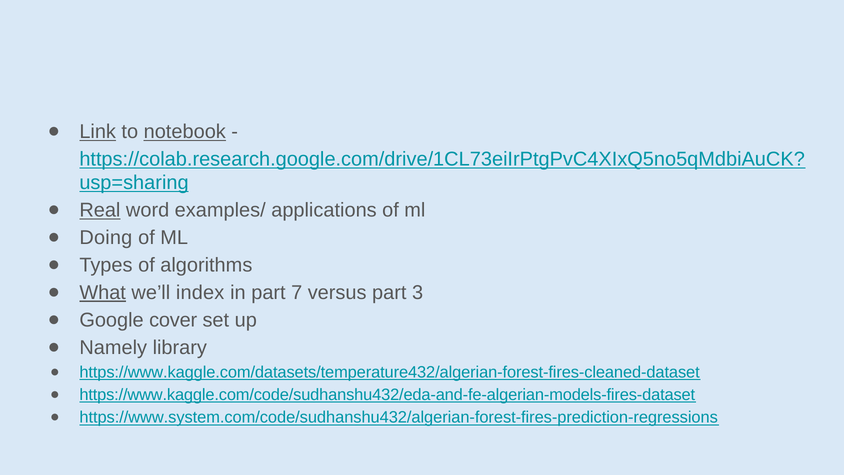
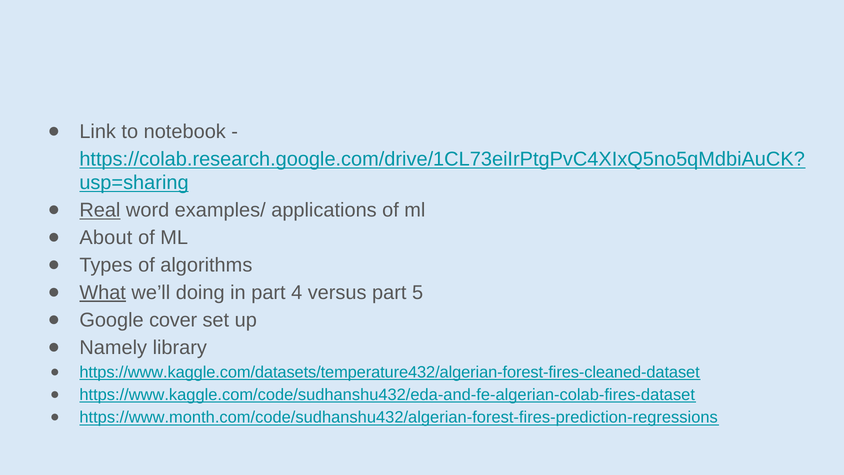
Link underline: present -> none (98, 132)
notebook underline: present -> none (185, 132)
Doing: Doing -> About (106, 238)
index: index -> doing (200, 293)
7: 7 -> 4 (297, 293)
3: 3 -> 5 (418, 293)
https://www.kaggle.com/code/sudhanshu432/eda-and-fe-algerian-models-fires-dataset: https://www.kaggle.com/code/sudhanshu432/eda-and-fe-algerian-models-fires-dataset -> https://www.kaggle.com/code/sudhanshu432/eda-and-fe-algerian-colab-fires-dataset (387, 395)
https://www.system.com/code/sudhanshu432/algerian-forest-fires-prediction-regressions: https://www.system.com/code/sudhanshu432/algerian-forest-fires-prediction-regressions -> https://www.month.com/code/sudhanshu432/algerian-forest-fires-prediction-regressions (399, 417)
